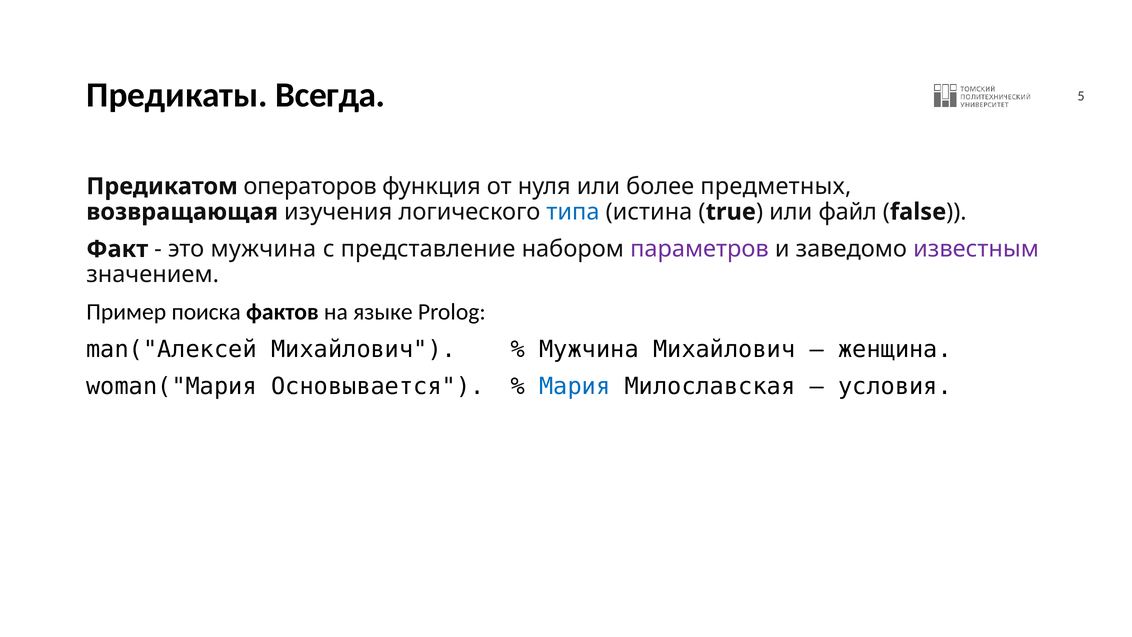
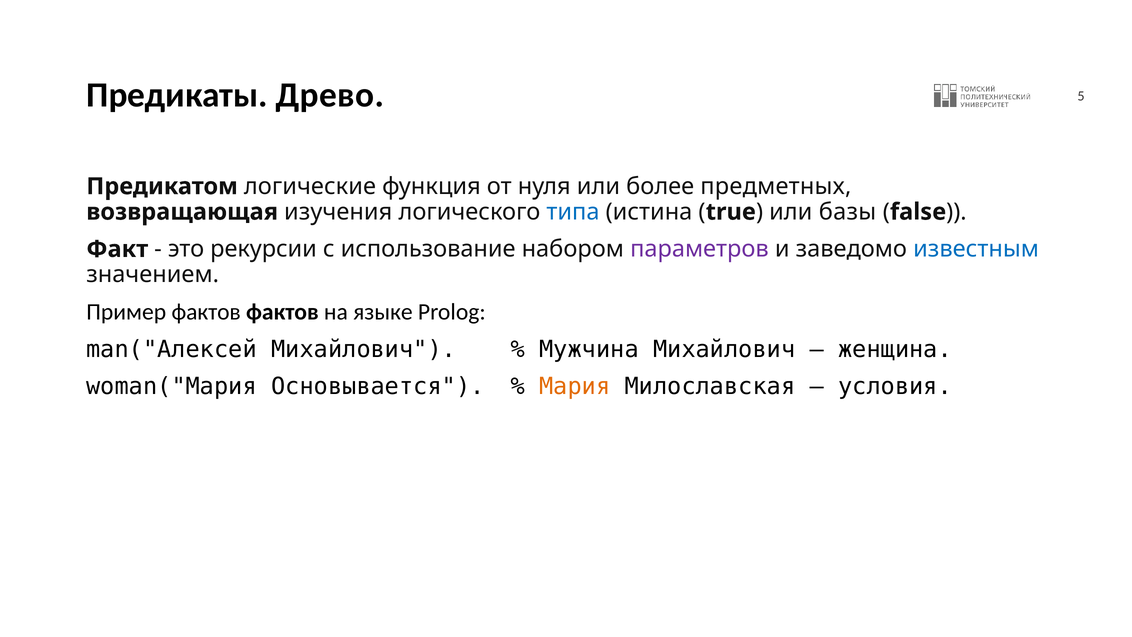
Всегда: Всегда -> Древо (330, 95)
операторов: операторов -> логические (310, 186)
файл: файл -> базы (848, 212)
это мужчина: мужчина -> рекурсии (264, 249)
представление: представление -> использование (428, 249)
известным colour: purple -> blue (976, 249)
Пример поиска: поиска -> фактов (206, 312)
Мария colour: blue -> orange (575, 386)
